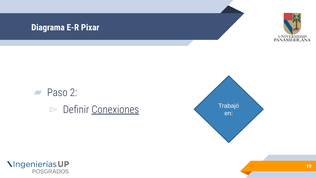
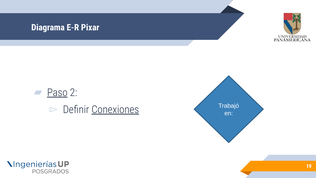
Paso underline: none -> present (57, 92)
